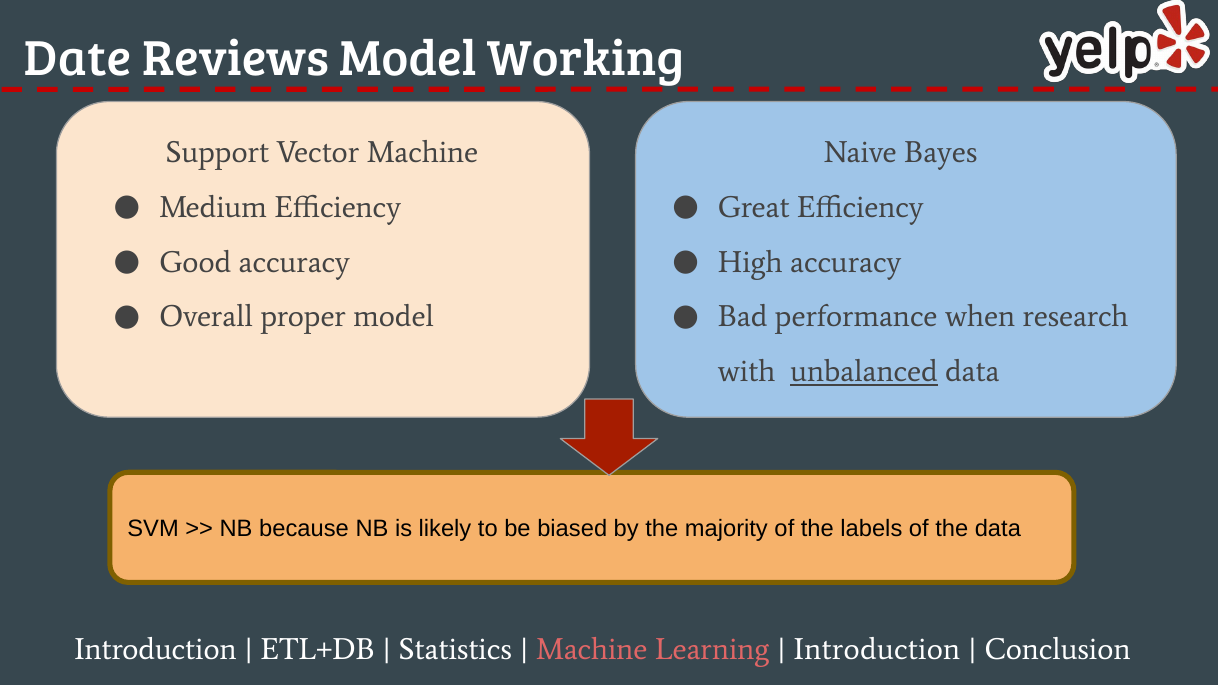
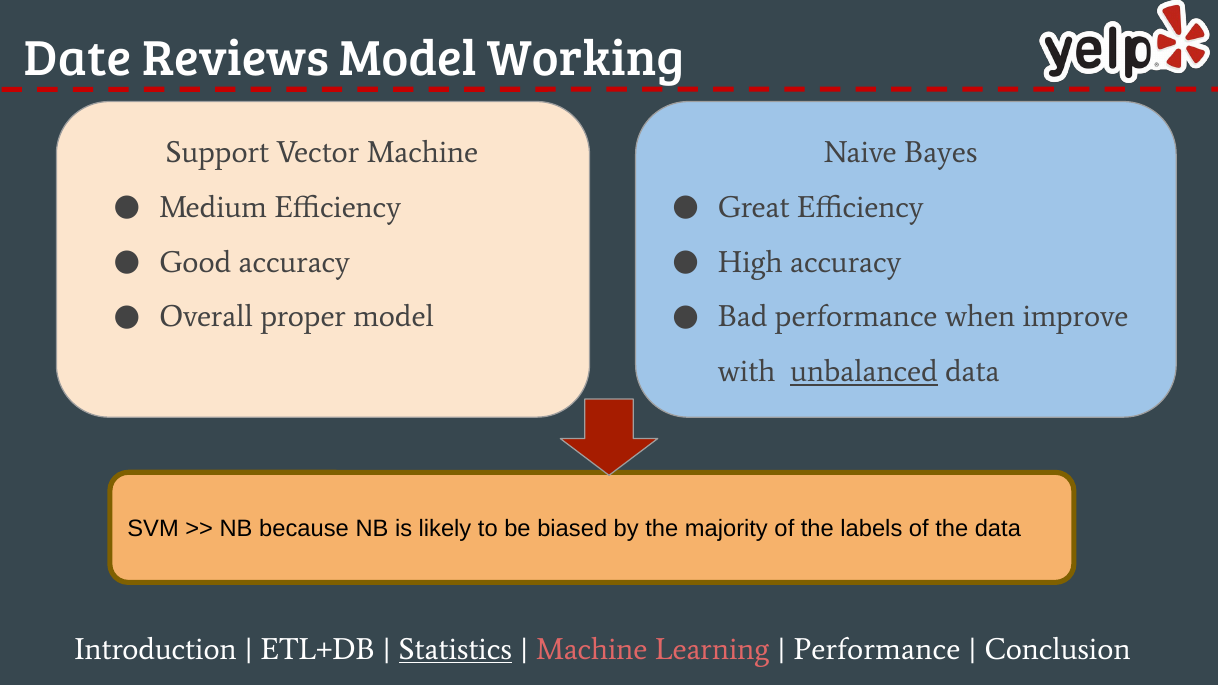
research: research -> improve (1076, 317)
Statistics underline: none -> present (455, 650)
Introduction: Introduction -> Performance (877, 650)
